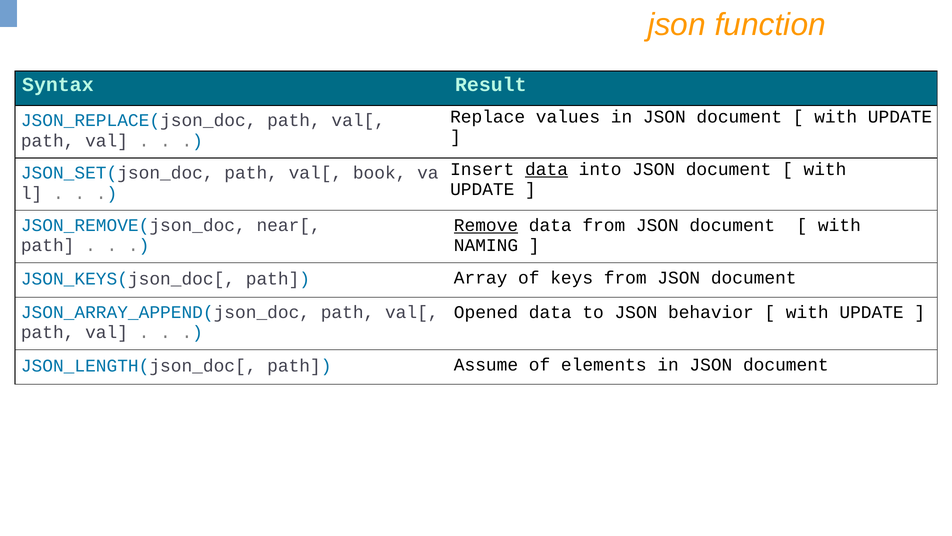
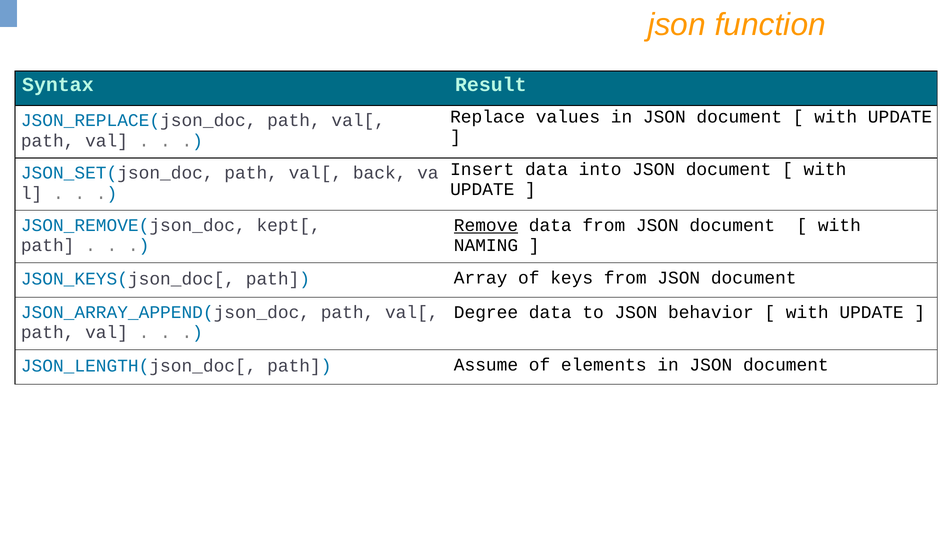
data underline: present -> none (547, 169)
book: book -> back (380, 173)
near[: near[ -> kept[ (289, 225)
Opened: Opened -> Degree (486, 312)
